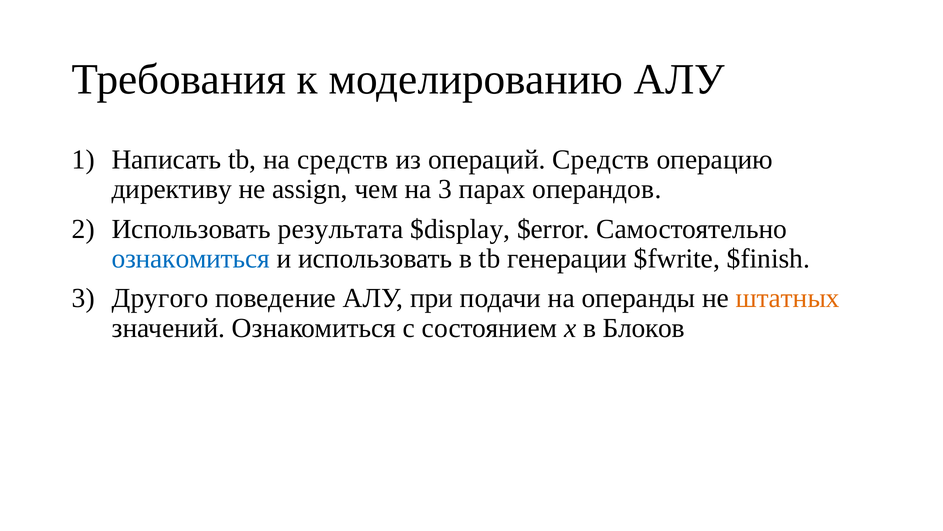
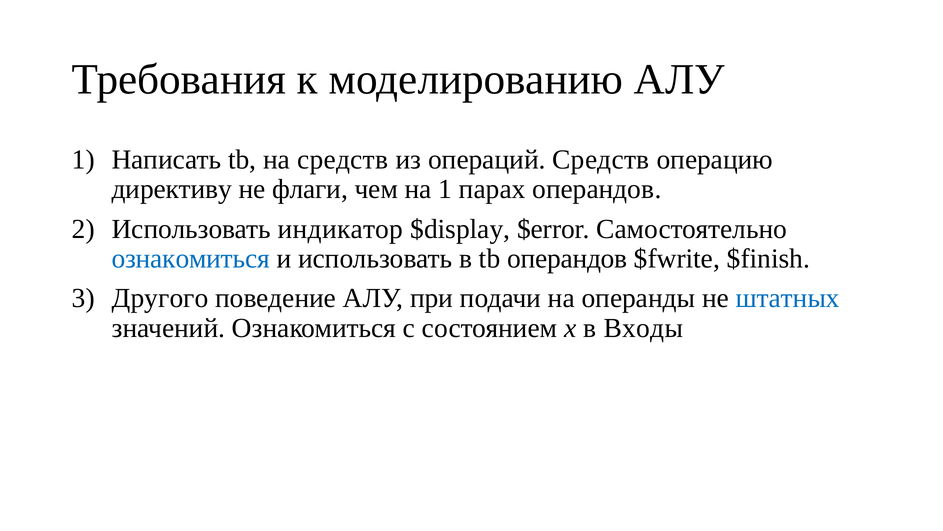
assign: assign -> флаги (310, 189)
на 3: 3 -> 1 (445, 189)
результата: результата -> индикатор (341, 229)
tb генерации: генерации -> операндов (567, 258)
штатных colour: orange -> blue (788, 298)
Блоков: Блоков -> Входы (643, 328)
